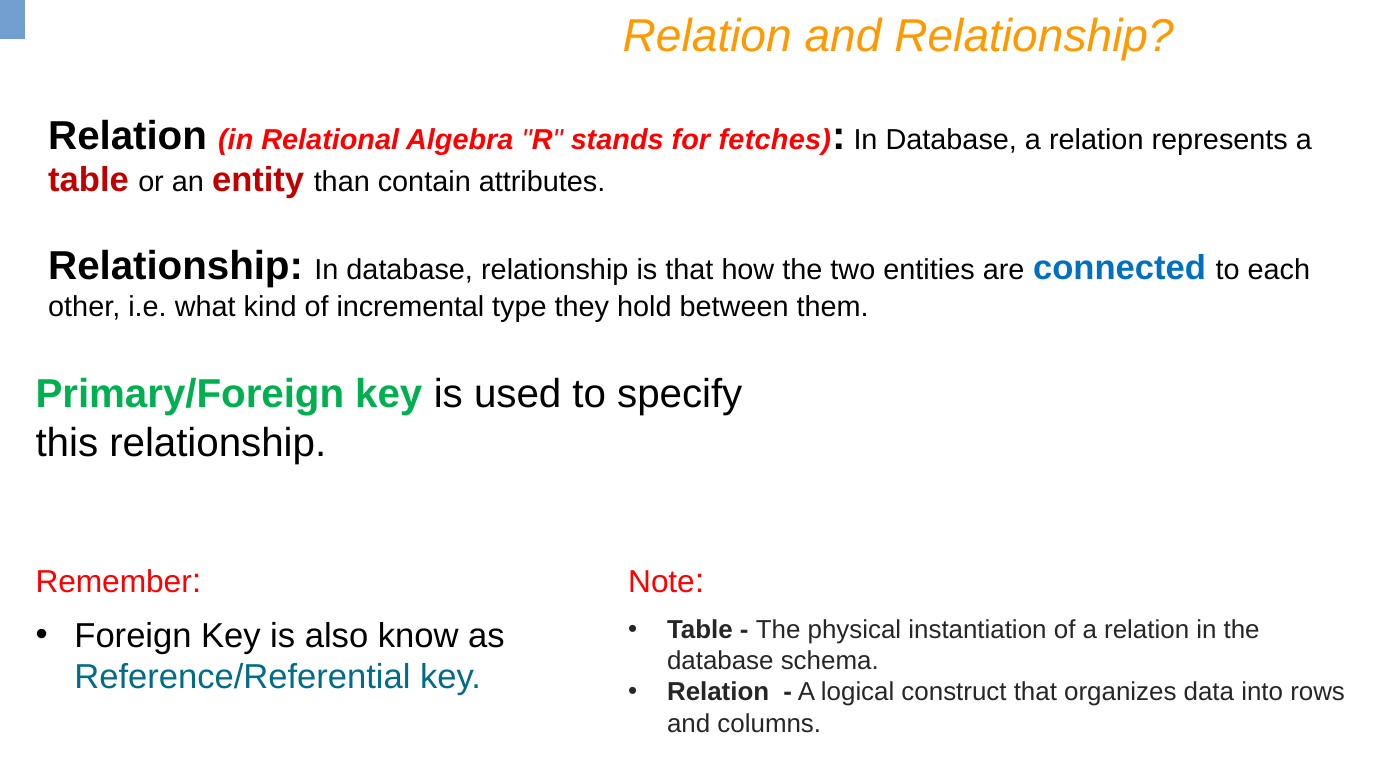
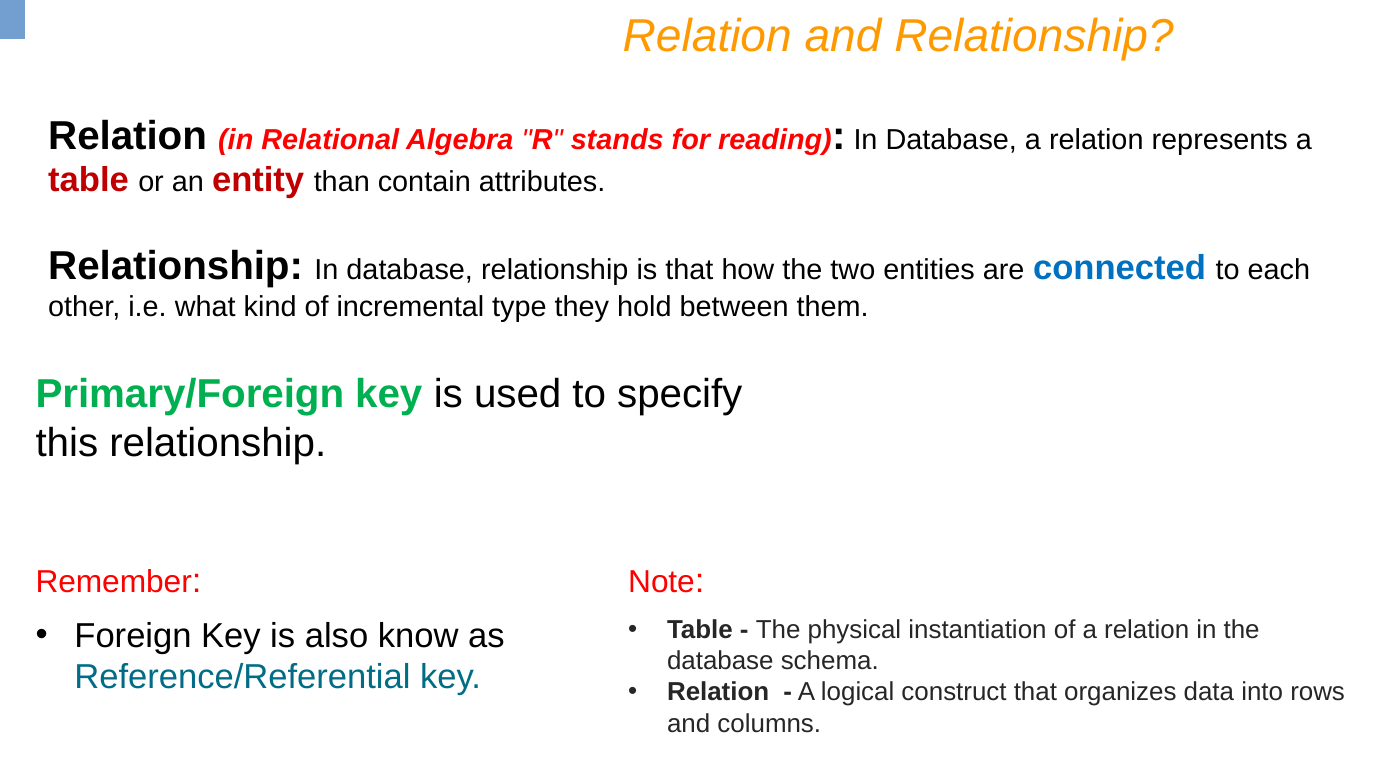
fetches: fetches -> reading (775, 140)
